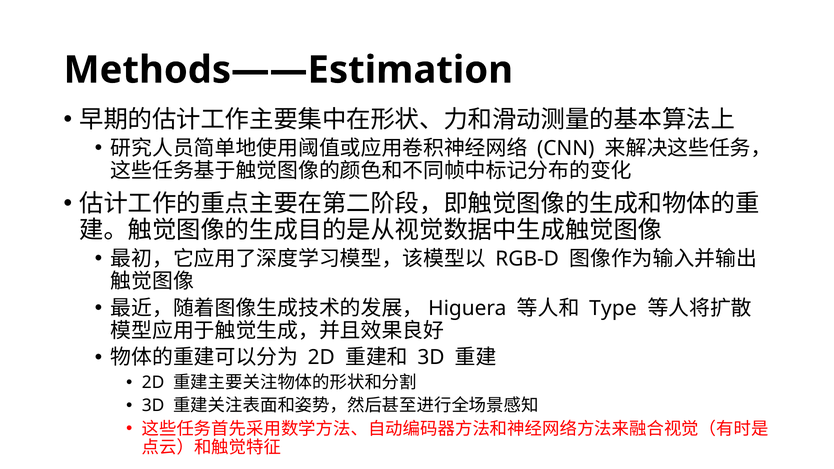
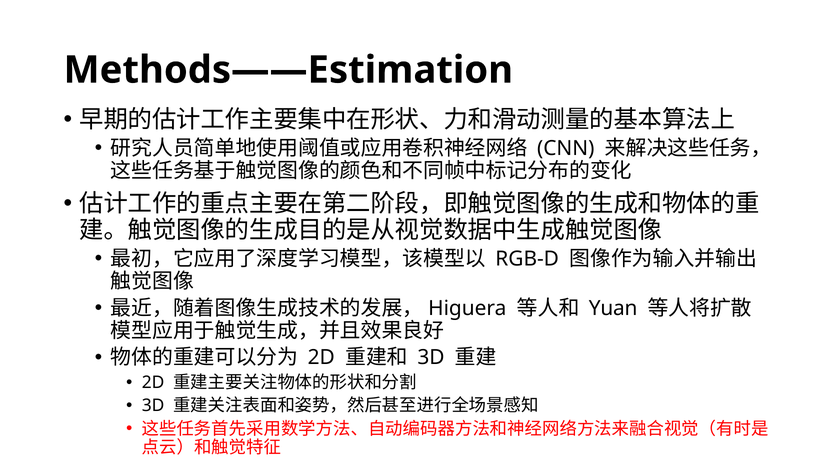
Type: Type -> Yuan (613, 308)
